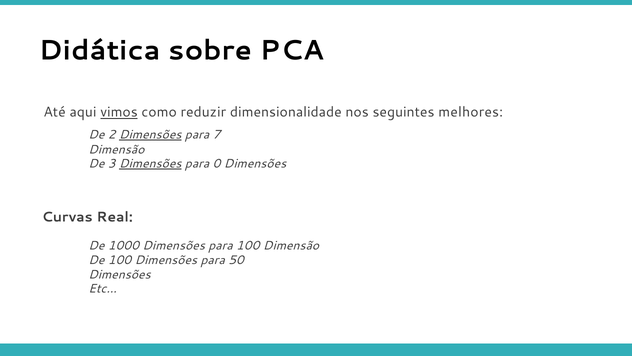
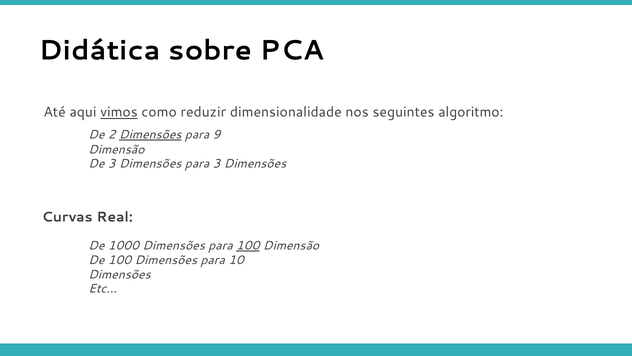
melhores: melhores -> algoritmo (471, 112)
7: 7 -> 9 (217, 134)
Dimensões underline: present -> none (150, 164)
para 0: 0 -> 3 (217, 164)
100 underline: none -> present (248, 245)
50: 50 -> 10 (236, 260)
